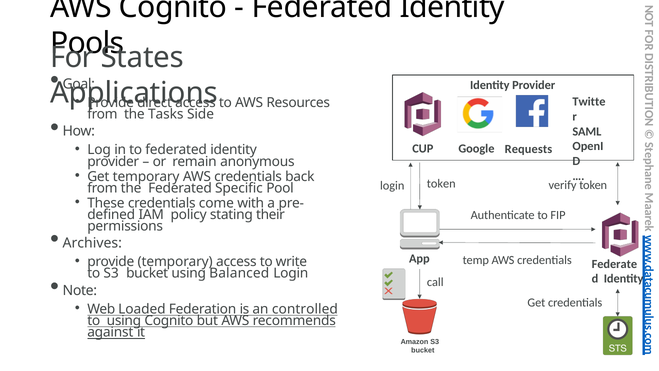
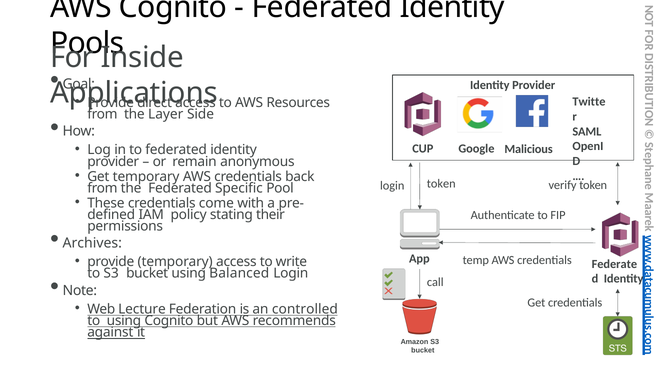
States: States -> Inside (142, 57)
Tasks: Tasks -> Layer (166, 114)
Requests: Requests -> Malicious (529, 149)
Loaded: Loaded -> Lecture (142, 309)
